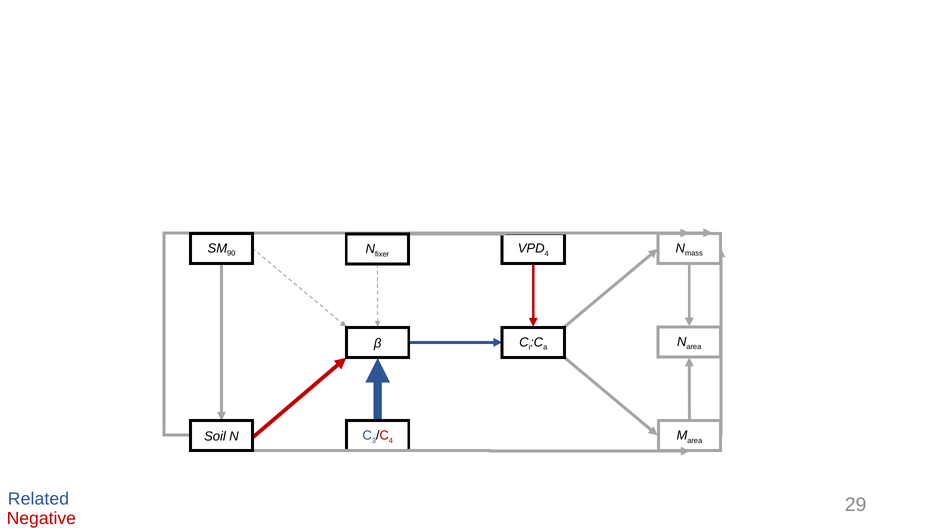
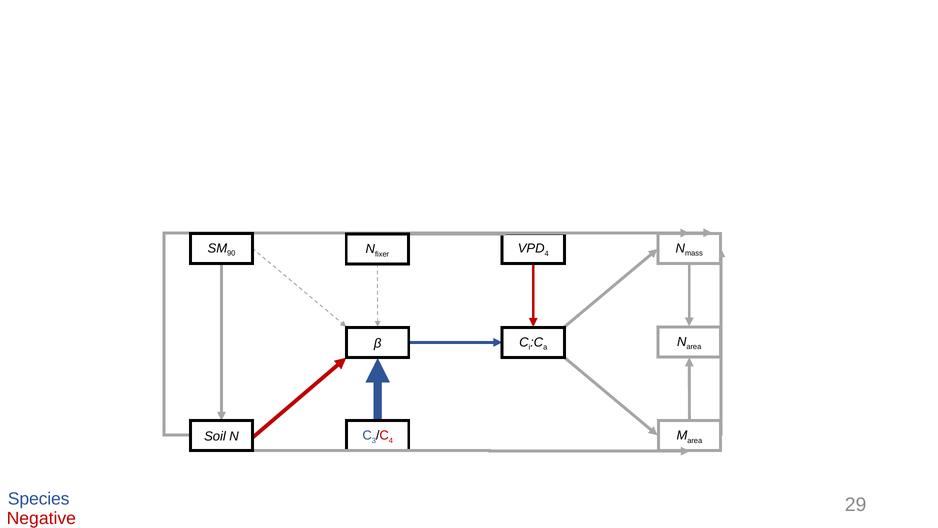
Related: Related -> Species (39, 499)
